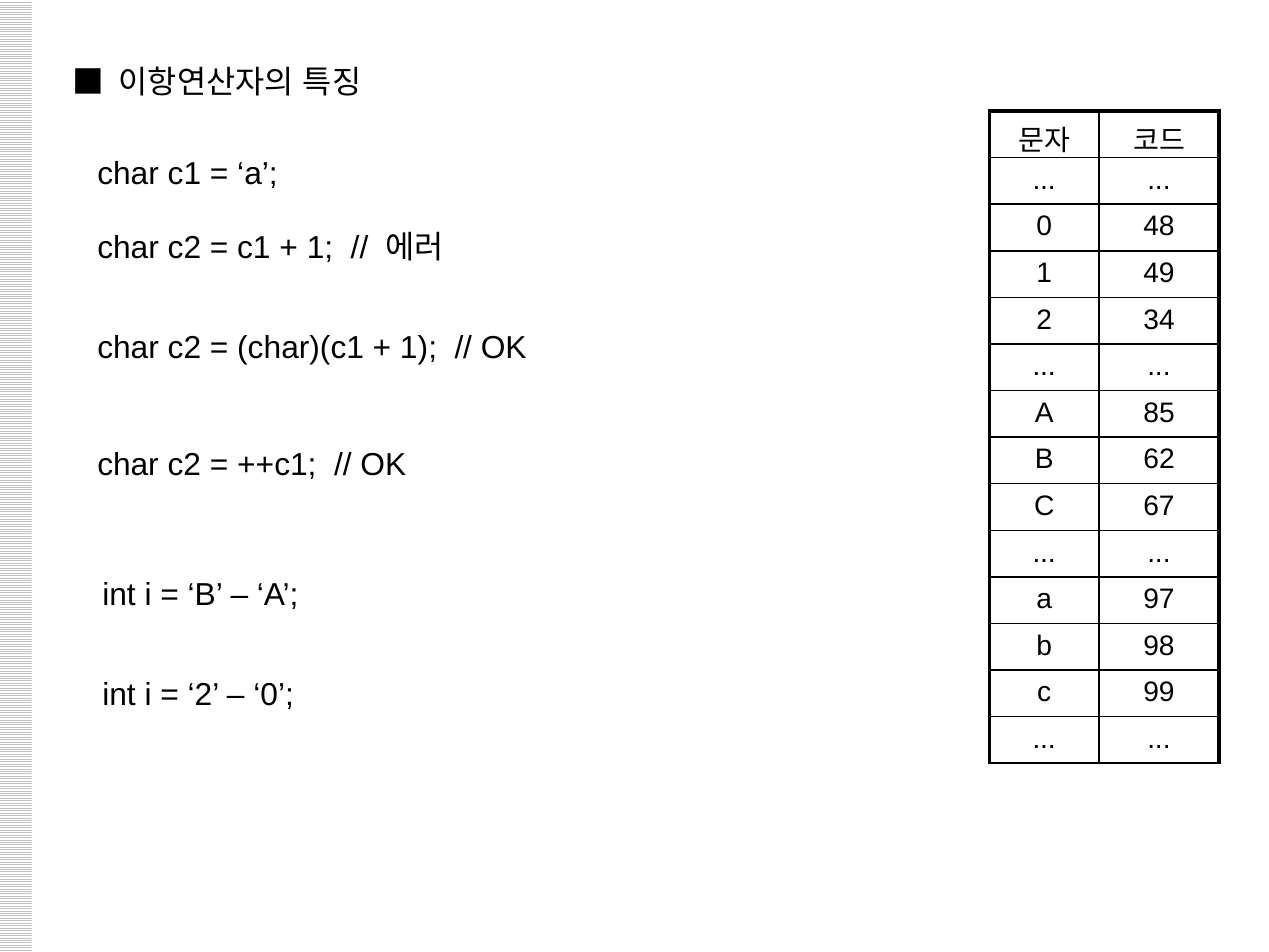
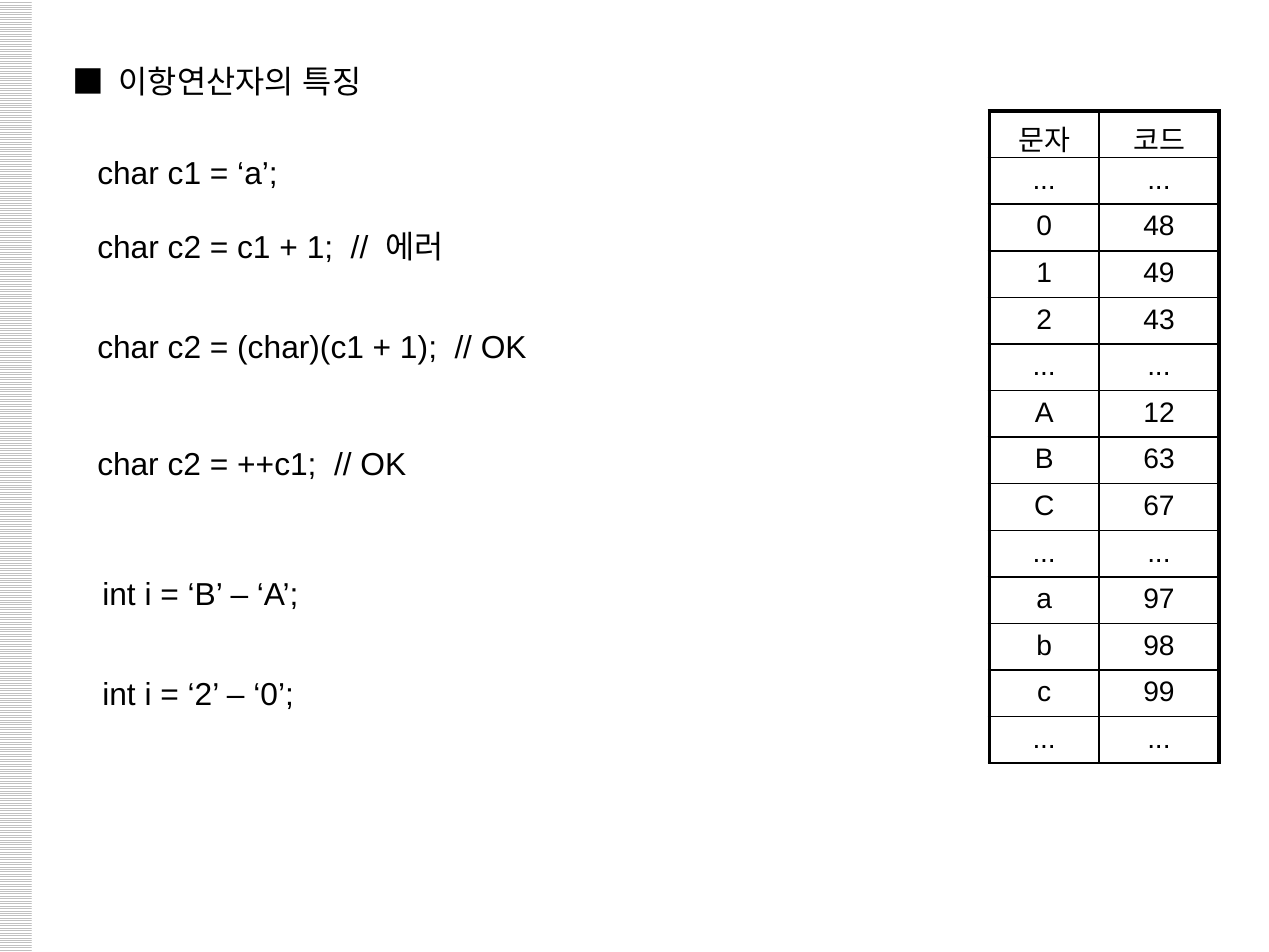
34: 34 -> 43 (1159, 320)
85: 85 -> 12 (1159, 413)
62: 62 -> 63 (1159, 459)
